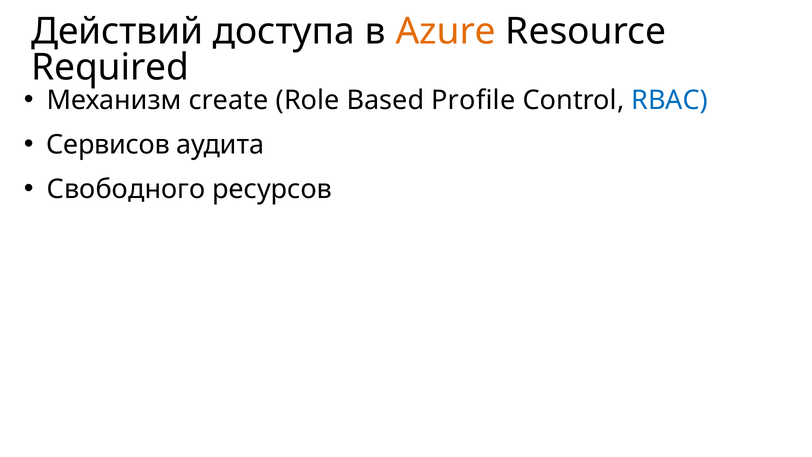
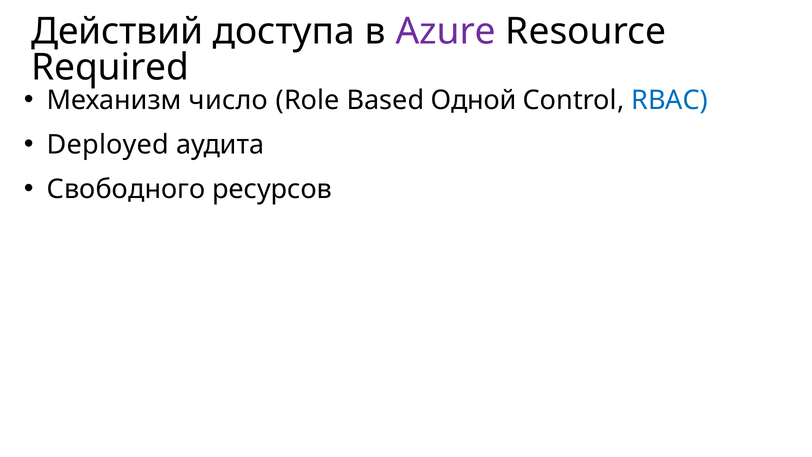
Azure colour: orange -> purple (446, 31)
create: create -> число (228, 100)
Profile: Profile -> Одной (474, 100)
Сервисов: Сервисов -> Deployed (108, 145)
